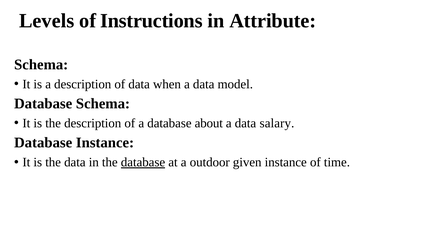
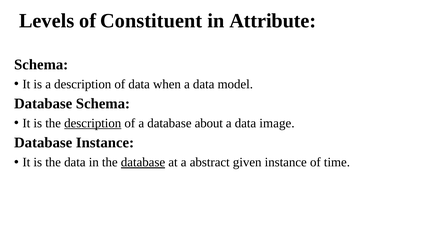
Instructions: Instructions -> Constituent (151, 21)
description underline: none -> present (93, 123)
salary: salary -> image (277, 123)
outdoor: outdoor -> abstract (210, 162)
